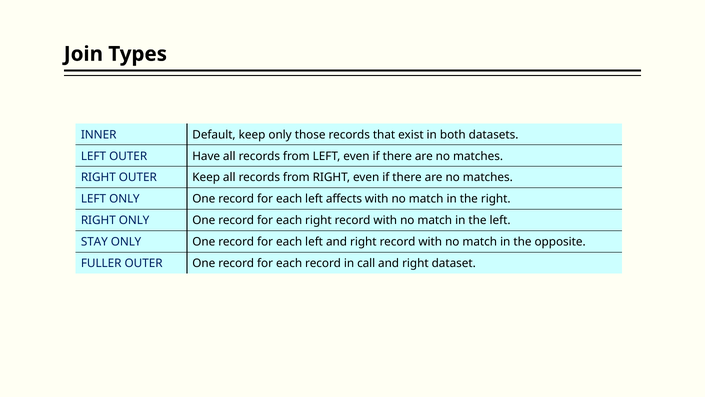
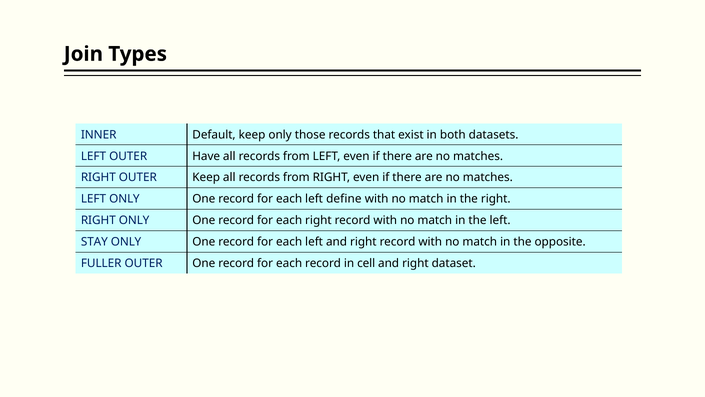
affects: affects -> define (344, 199)
call: call -> cell (366, 263)
